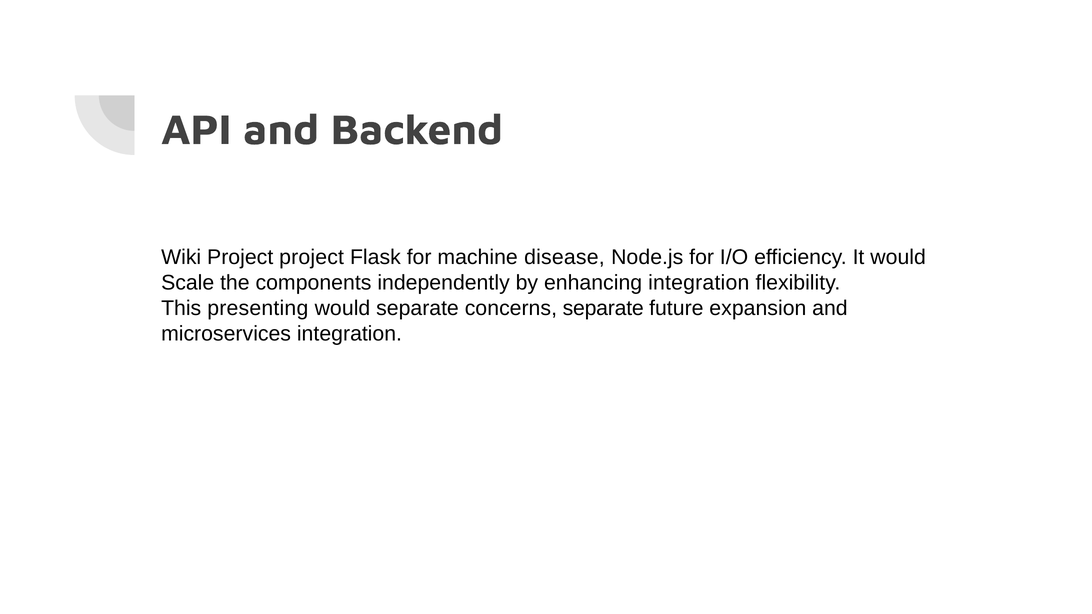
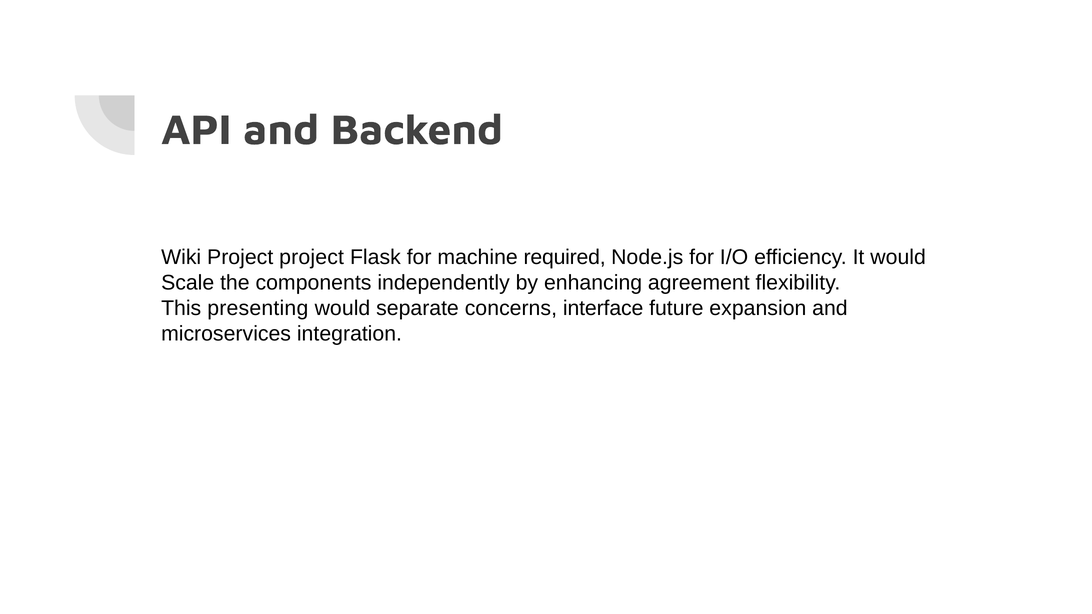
disease: disease -> required (565, 257)
enhancing integration: integration -> agreement (699, 283)
concerns separate: separate -> interface (603, 308)
